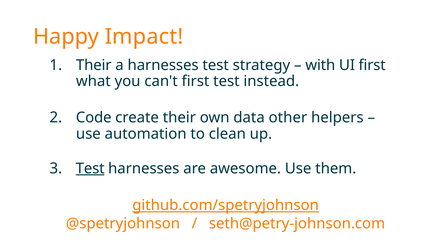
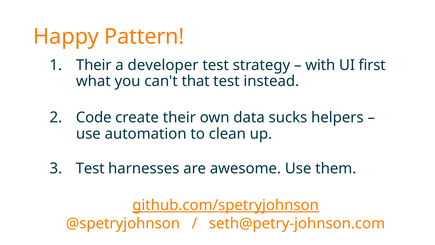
Impact: Impact -> Pattern (144, 37)
a harnesses: harnesses -> developer (163, 65)
can't first: first -> that (196, 81)
other: other -> sucks (288, 118)
Test underline: present -> none (90, 168)
